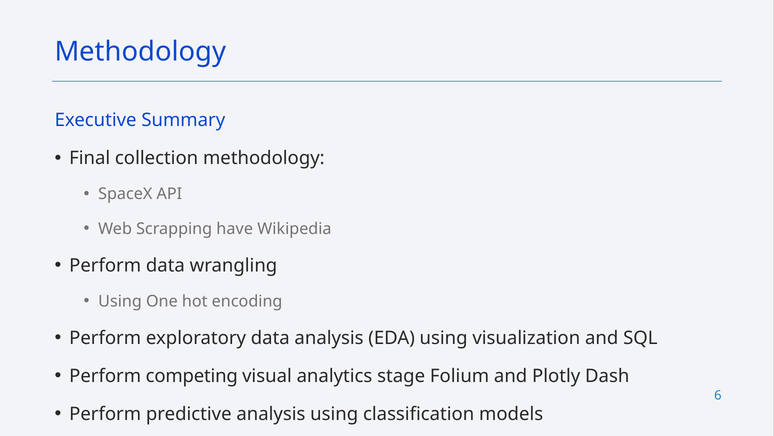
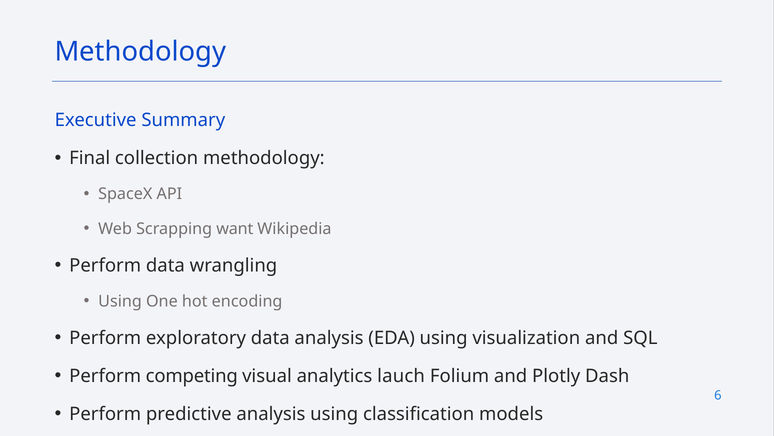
have: have -> want (235, 228)
stage: stage -> lauch (401, 375)
